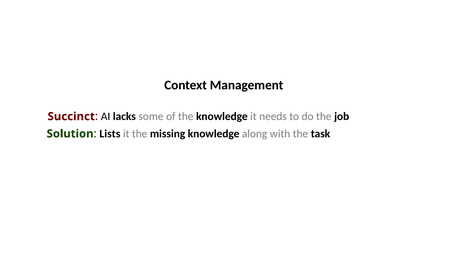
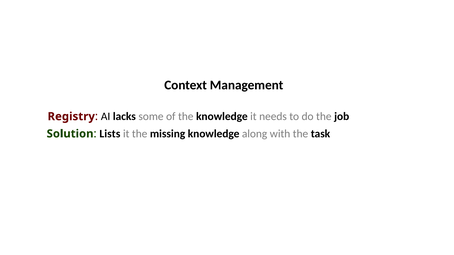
Succinct: Succinct -> Registry (71, 117)
